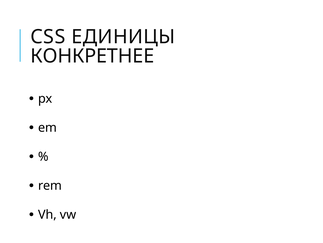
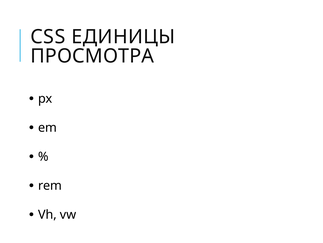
КОНКРЕТНЕЕ: КОНКРЕТНЕЕ -> ПРОСМОТРА (92, 56)
